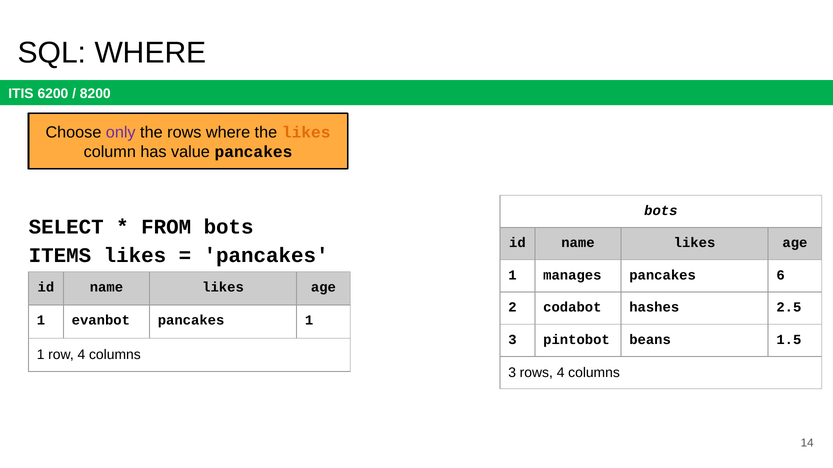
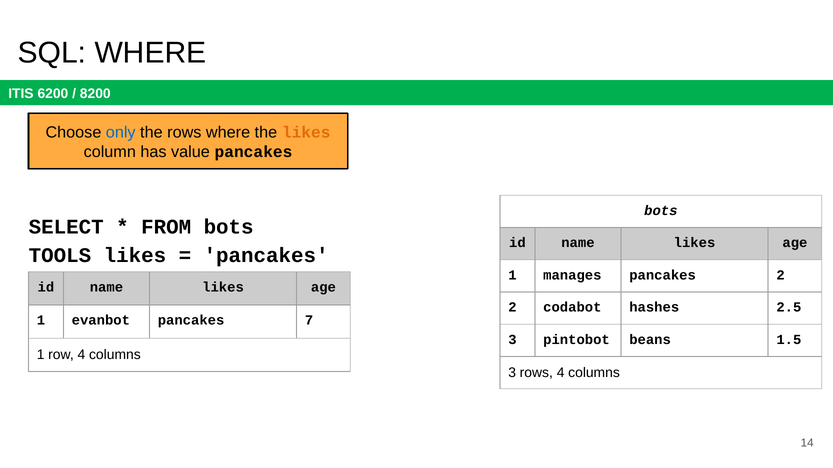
only colour: purple -> blue (121, 133)
ITEMS: ITEMS -> TOOLS (60, 256)
pancakes 6: 6 -> 2 (781, 275)
pancakes 1: 1 -> 7 (309, 321)
